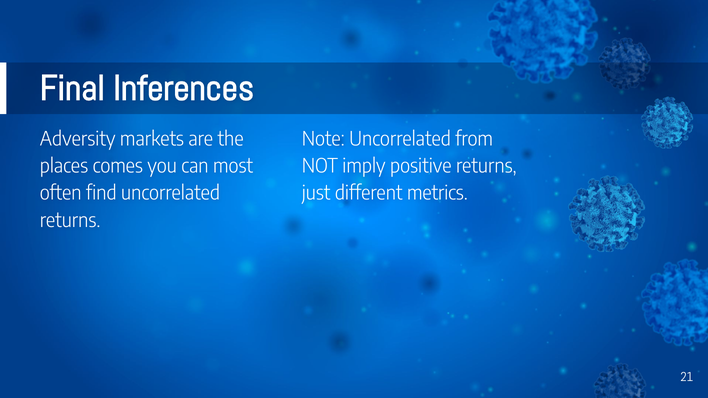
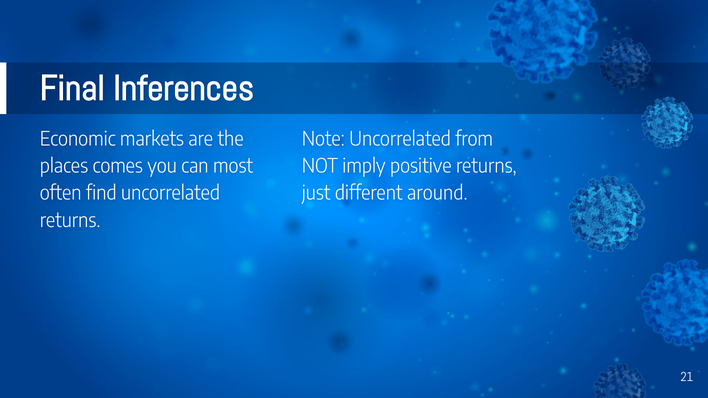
Adversity: Adversity -> Economic (78, 139)
metrics: metrics -> around (437, 194)
